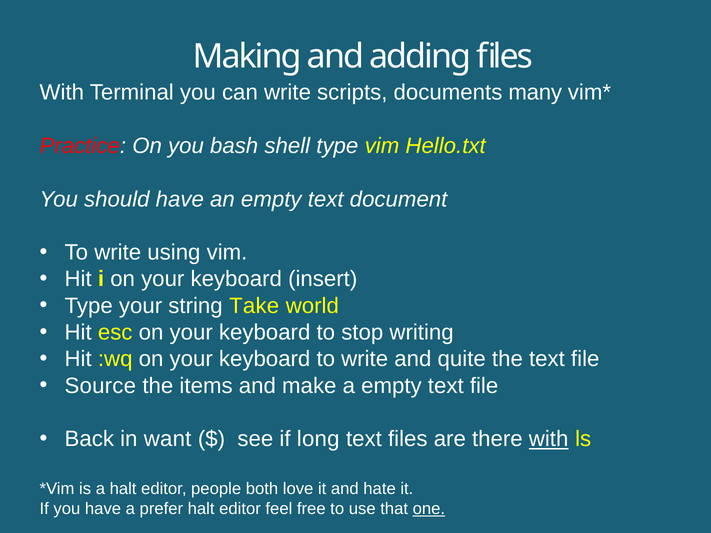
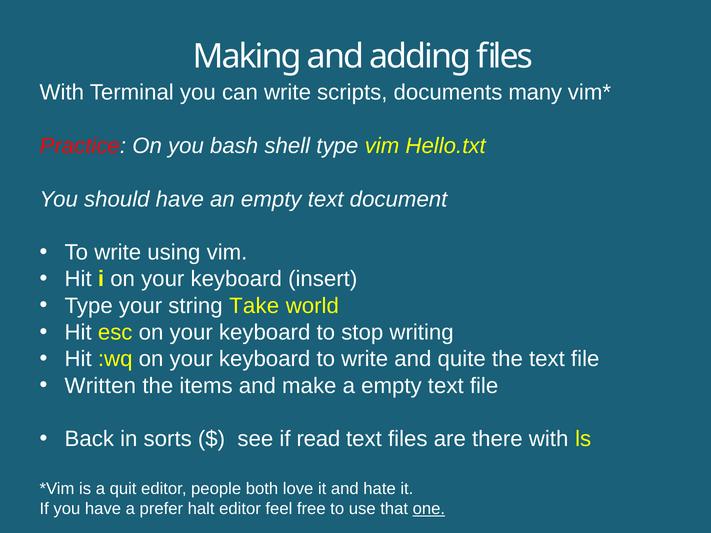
Source: Source -> Written (100, 386)
want: want -> sorts (168, 439)
long: long -> read (318, 439)
with underline: present -> none (549, 439)
a halt: halt -> quit (123, 489)
